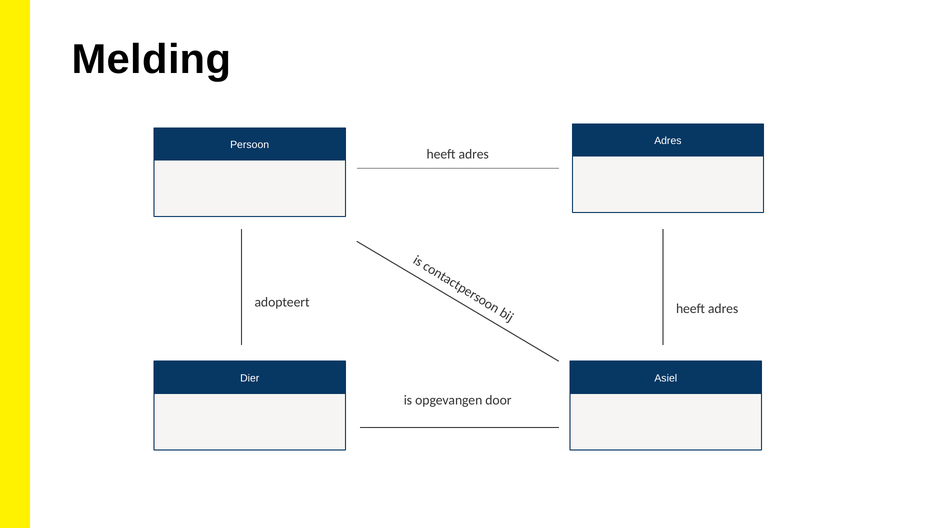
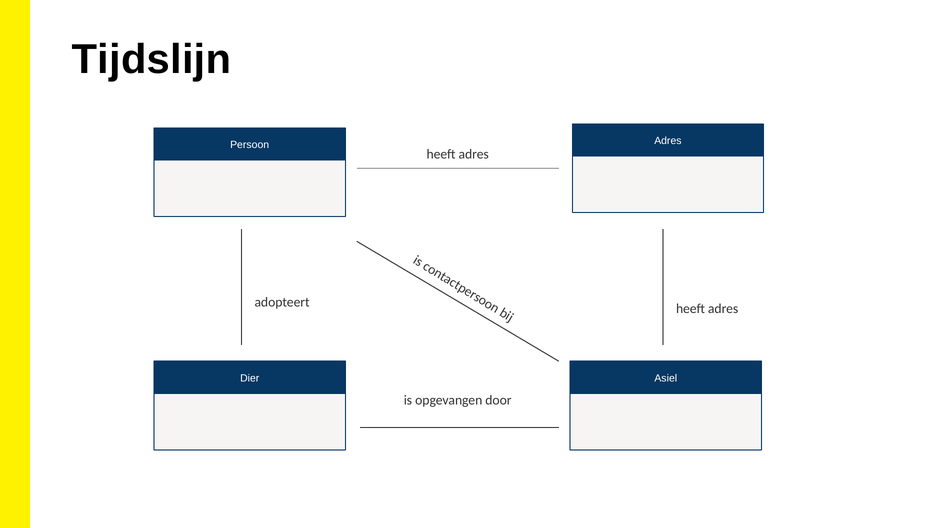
Melding: Melding -> Tijdslijn (151, 60)
